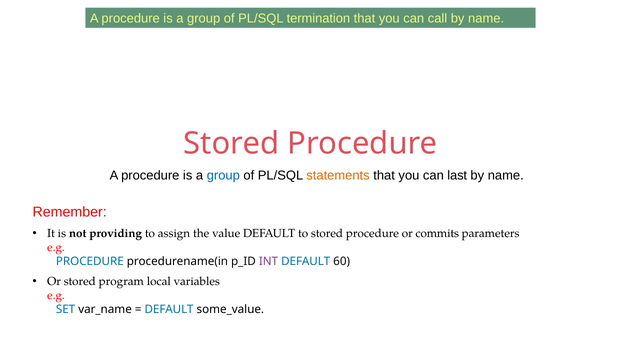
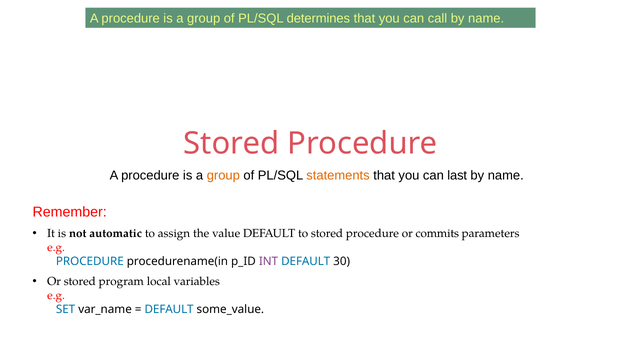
termination: termination -> determines (318, 19)
group colour: blue -> orange (223, 175)
providing: providing -> automatic (116, 234)
60: 60 -> 30 (342, 262)
